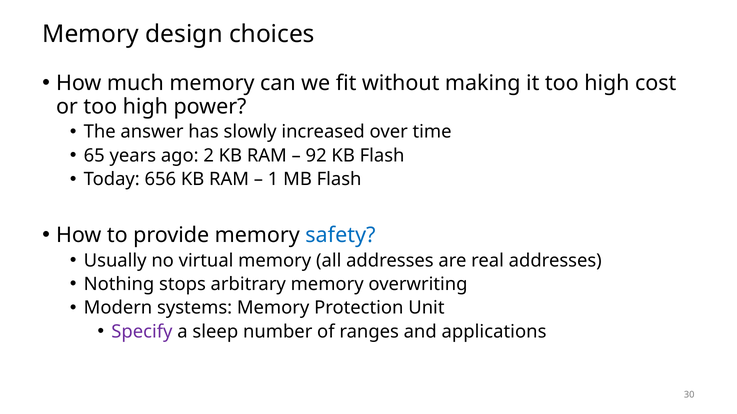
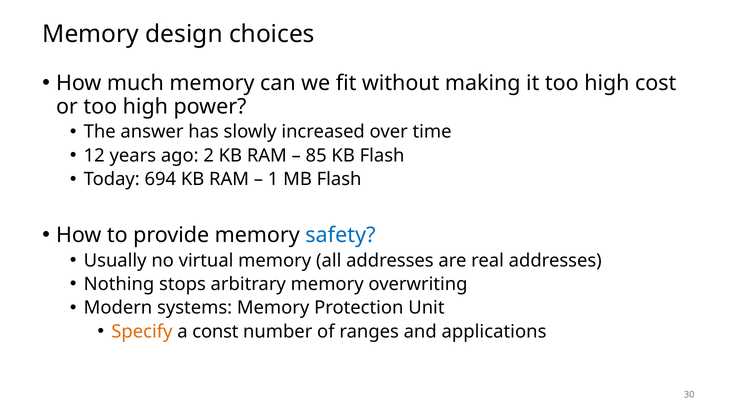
65: 65 -> 12 (94, 156)
92: 92 -> 85 (316, 156)
656: 656 -> 694 (160, 179)
Specify colour: purple -> orange (142, 332)
sleep: sleep -> const (215, 332)
